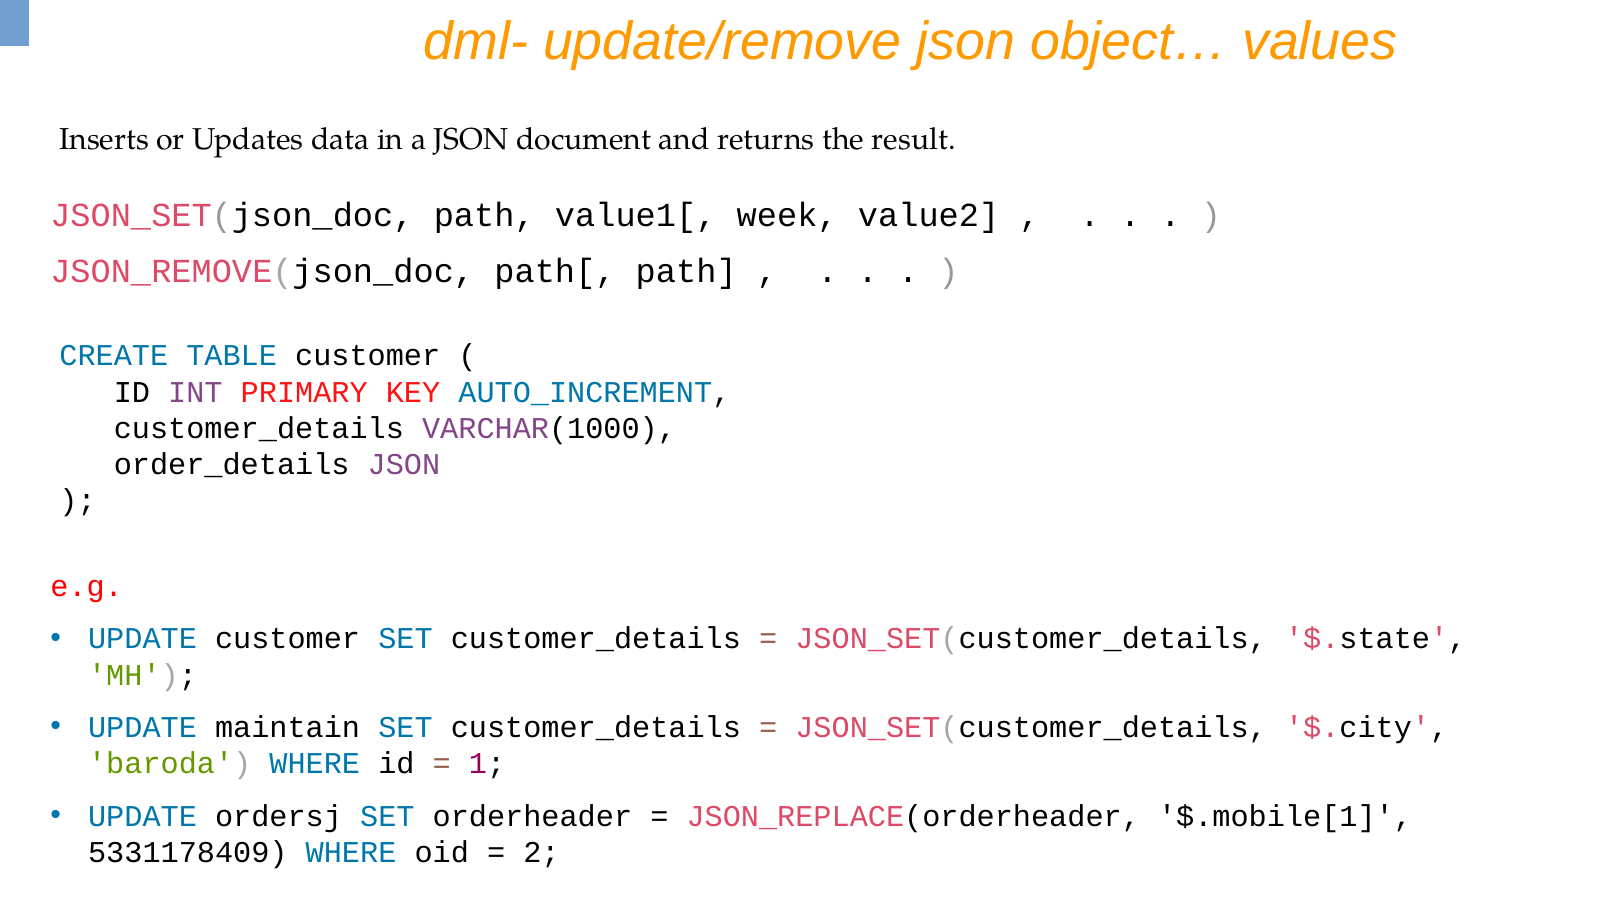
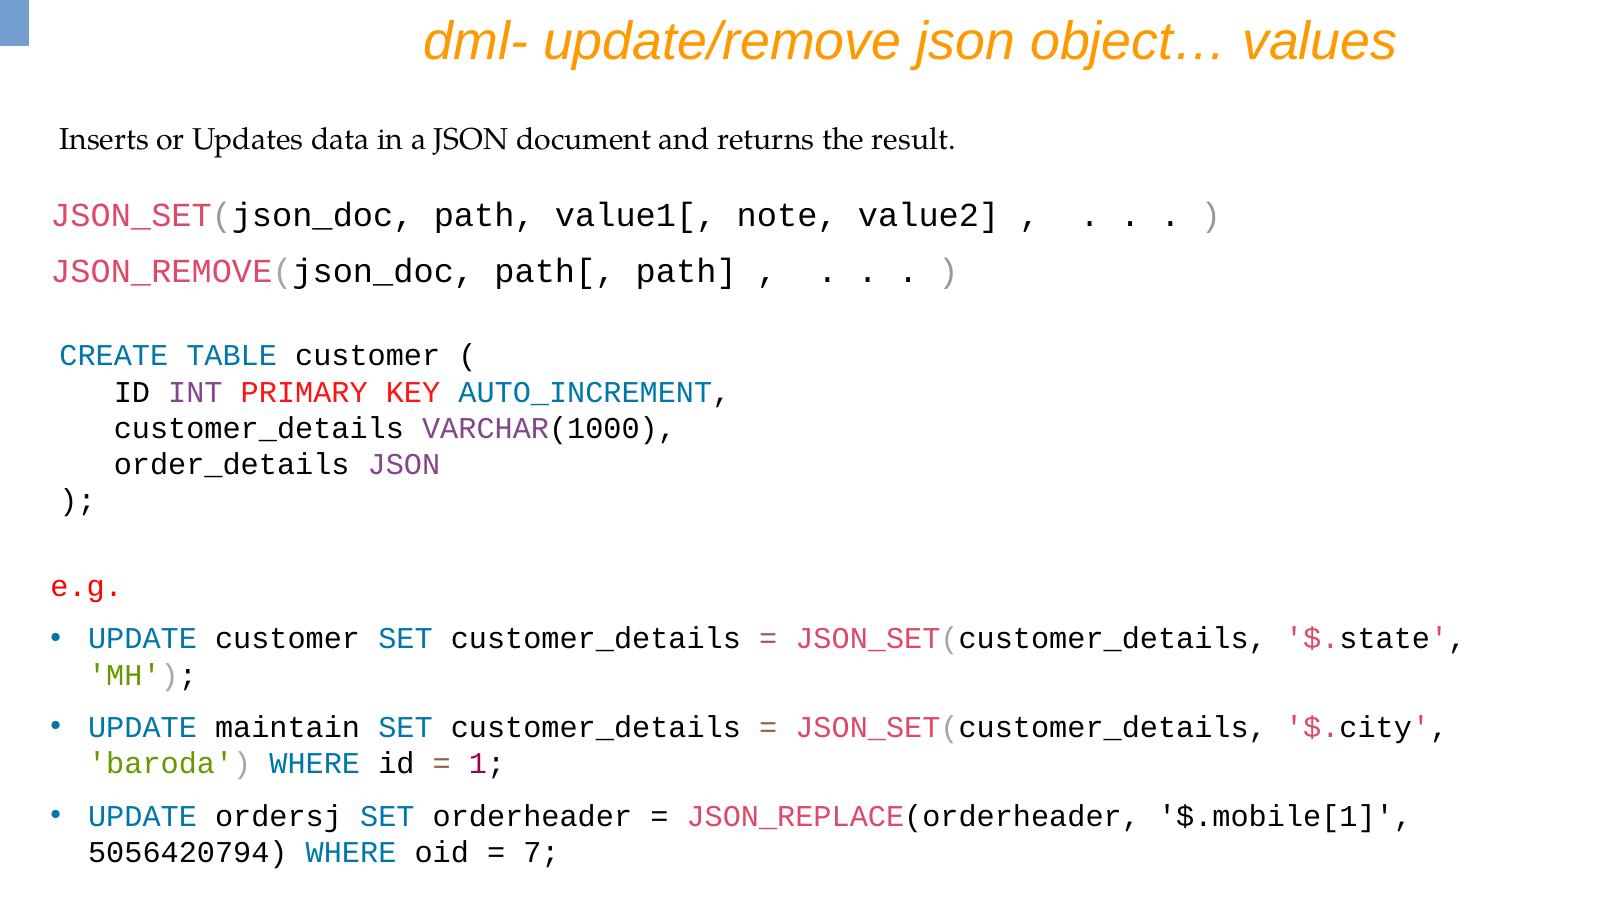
week: week -> note (787, 215)
5331178409: 5331178409 -> 5056420794 (188, 852)
2: 2 -> 7 (541, 852)
